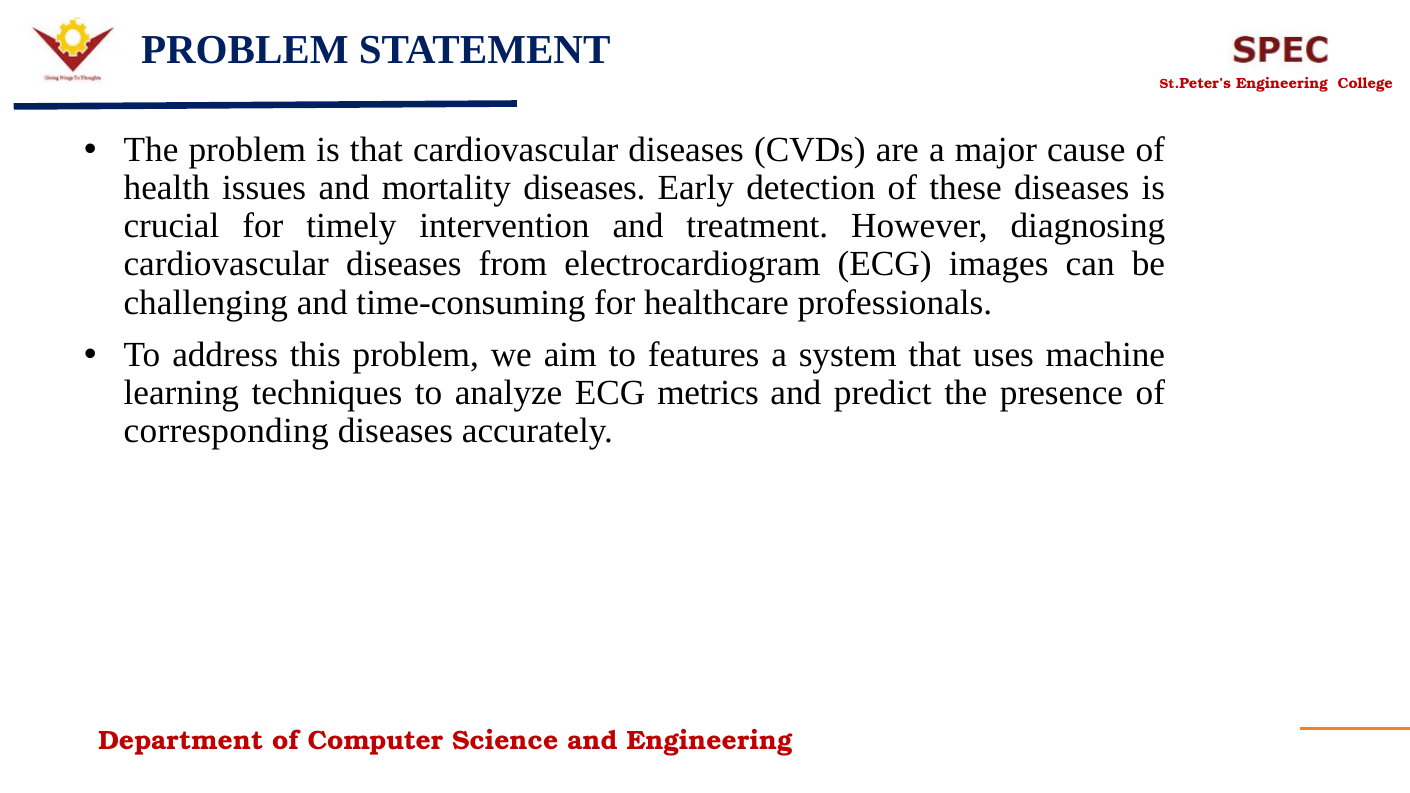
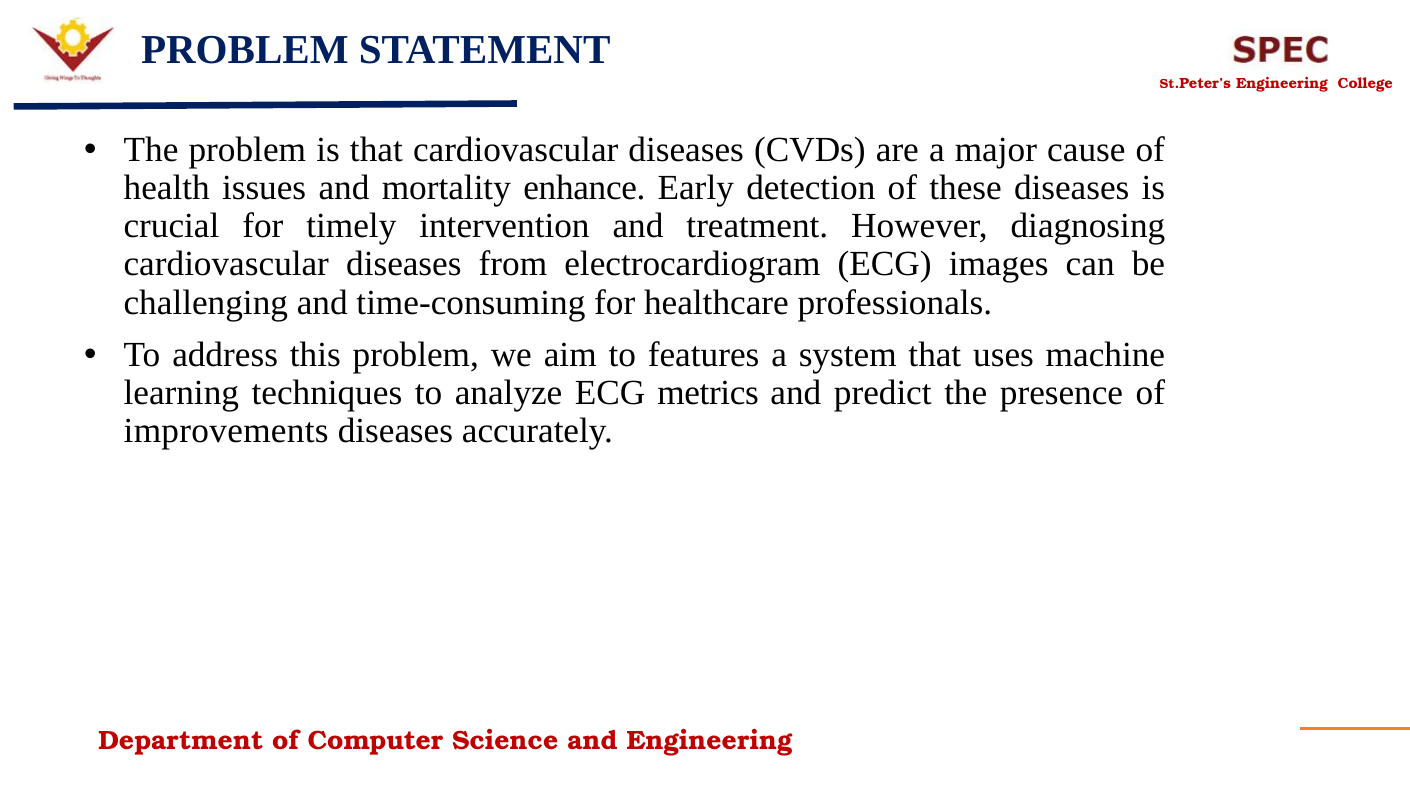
mortality diseases: diseases -> enhance (584, 188)
corresponding: corresponding -> improvements (226, 431)
